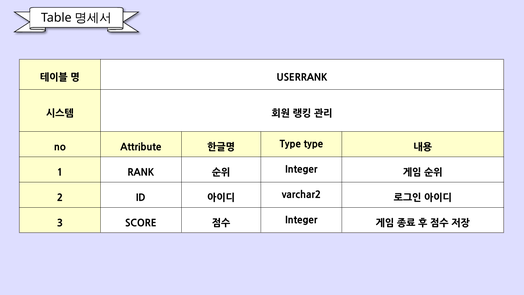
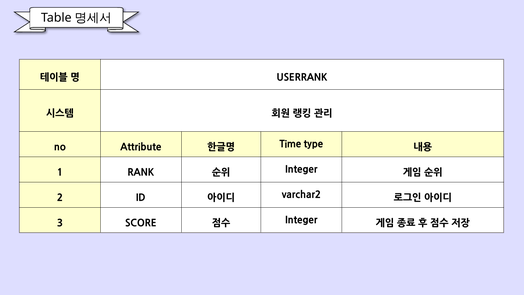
Type: Type -> Time (290, 144)
